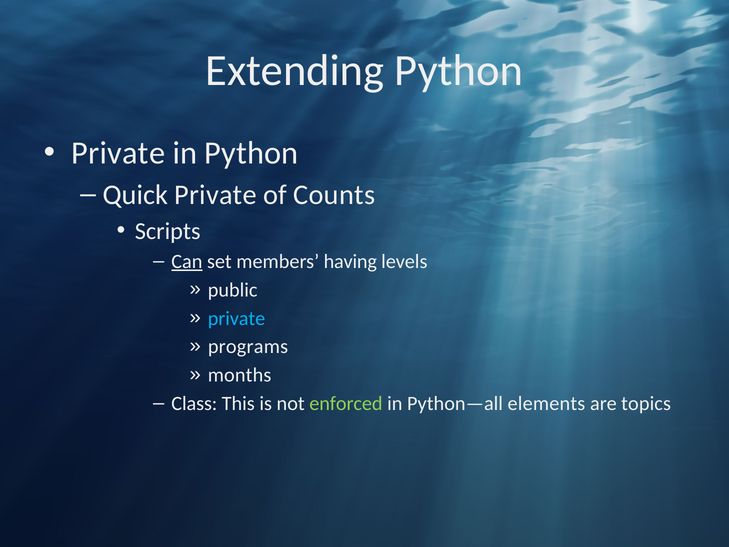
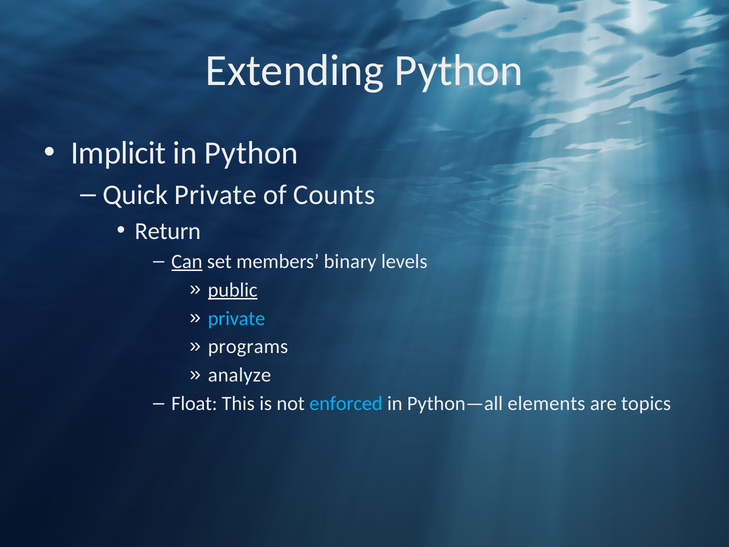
Private: Private -> Implicit (118, 153)
Scripts: Scripts -> Return (168, 231)
having: having -> binary (350, 261)
public underline: none -> present (233, 290)
months: months -> analyze (240, 375)
Class: Class -> Float (194, 403)
enforced colour: light green -> light blue (346, 403)
